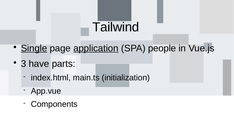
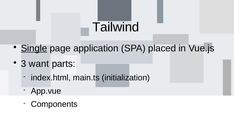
application underline: present -> none (96, 48)
people: people -> placed (162, 48)
have: have -> want (39, 64)
